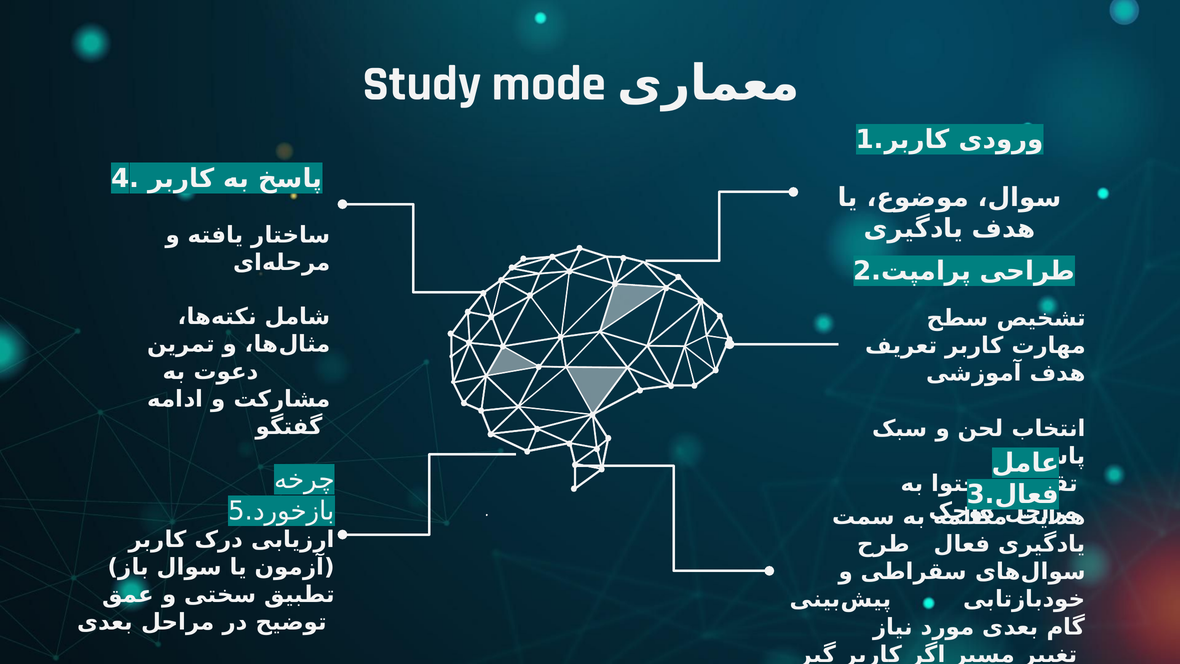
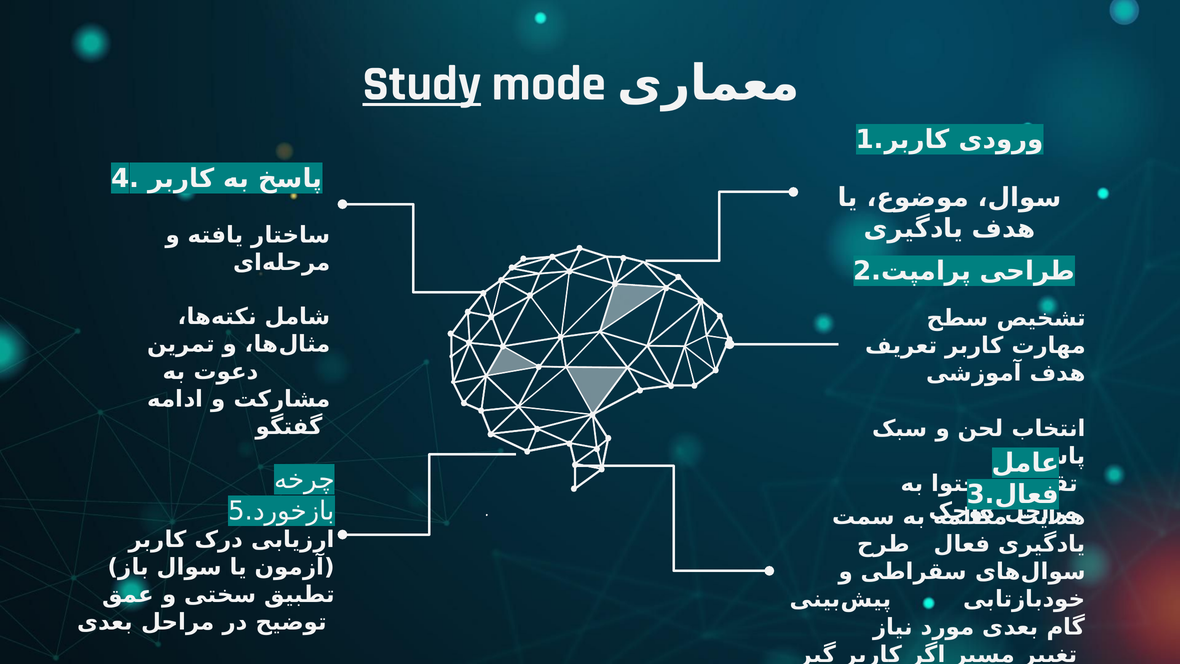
Study underline: none -> present (422, 83)
